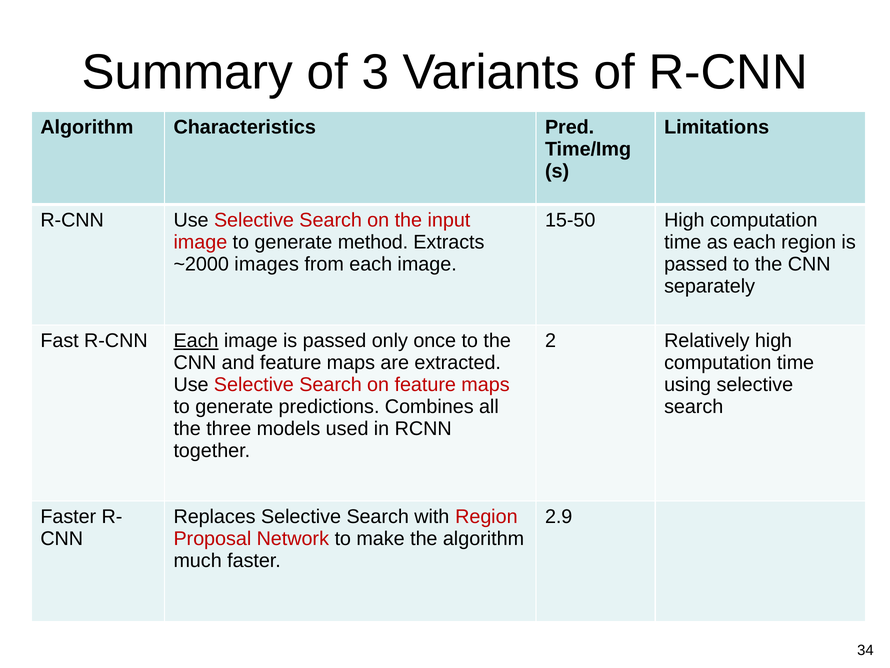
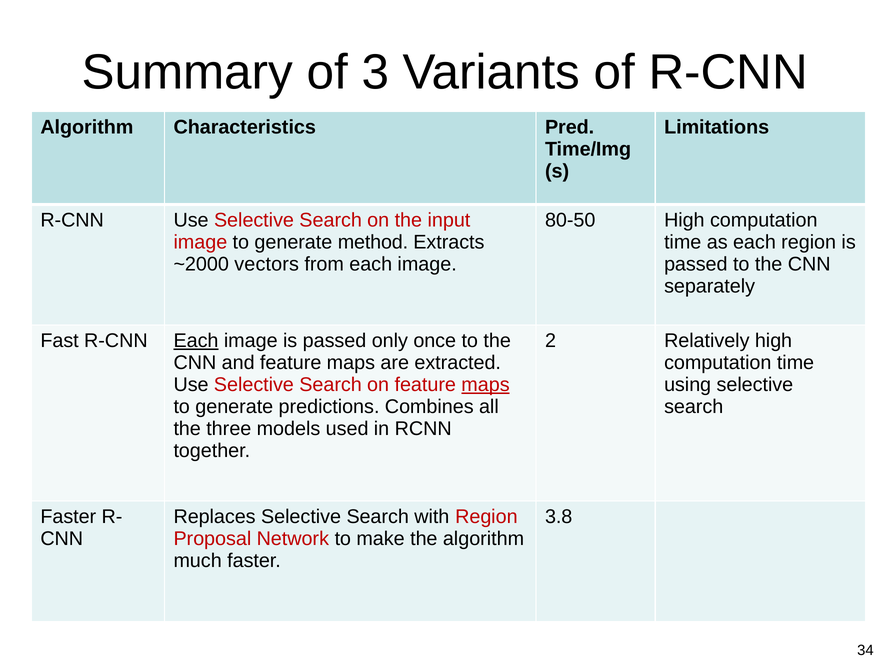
15-50: 15-50 -> 80-50 (570, 220)
images: images -> vectors (267, 264)
maps underline: none -> present (485, 384)
2.9: 2.9 -> 3.8 (559, 516)
